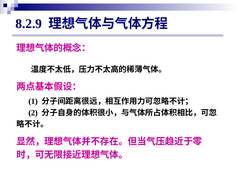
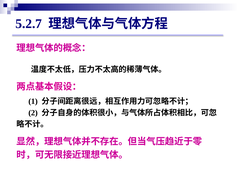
8.2.9: 8.2.9 -> 5.2.7 (29, 24)
